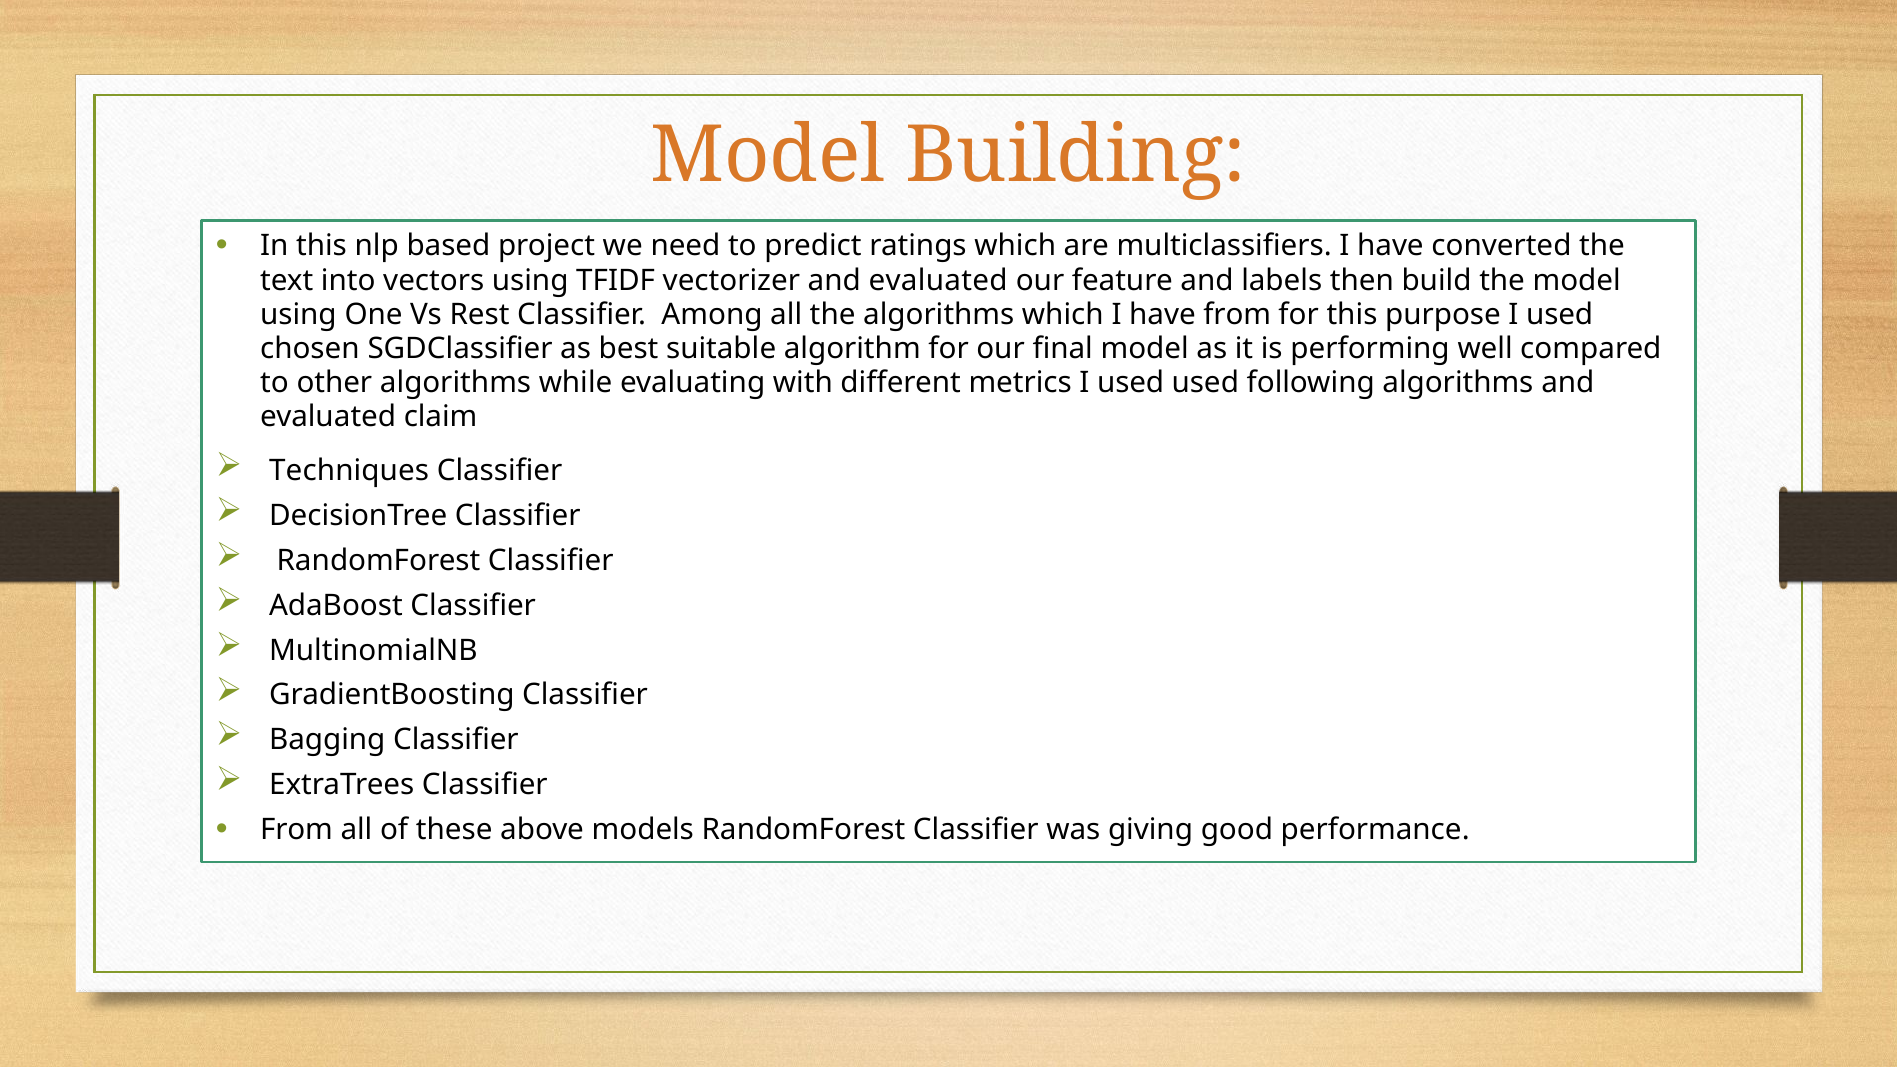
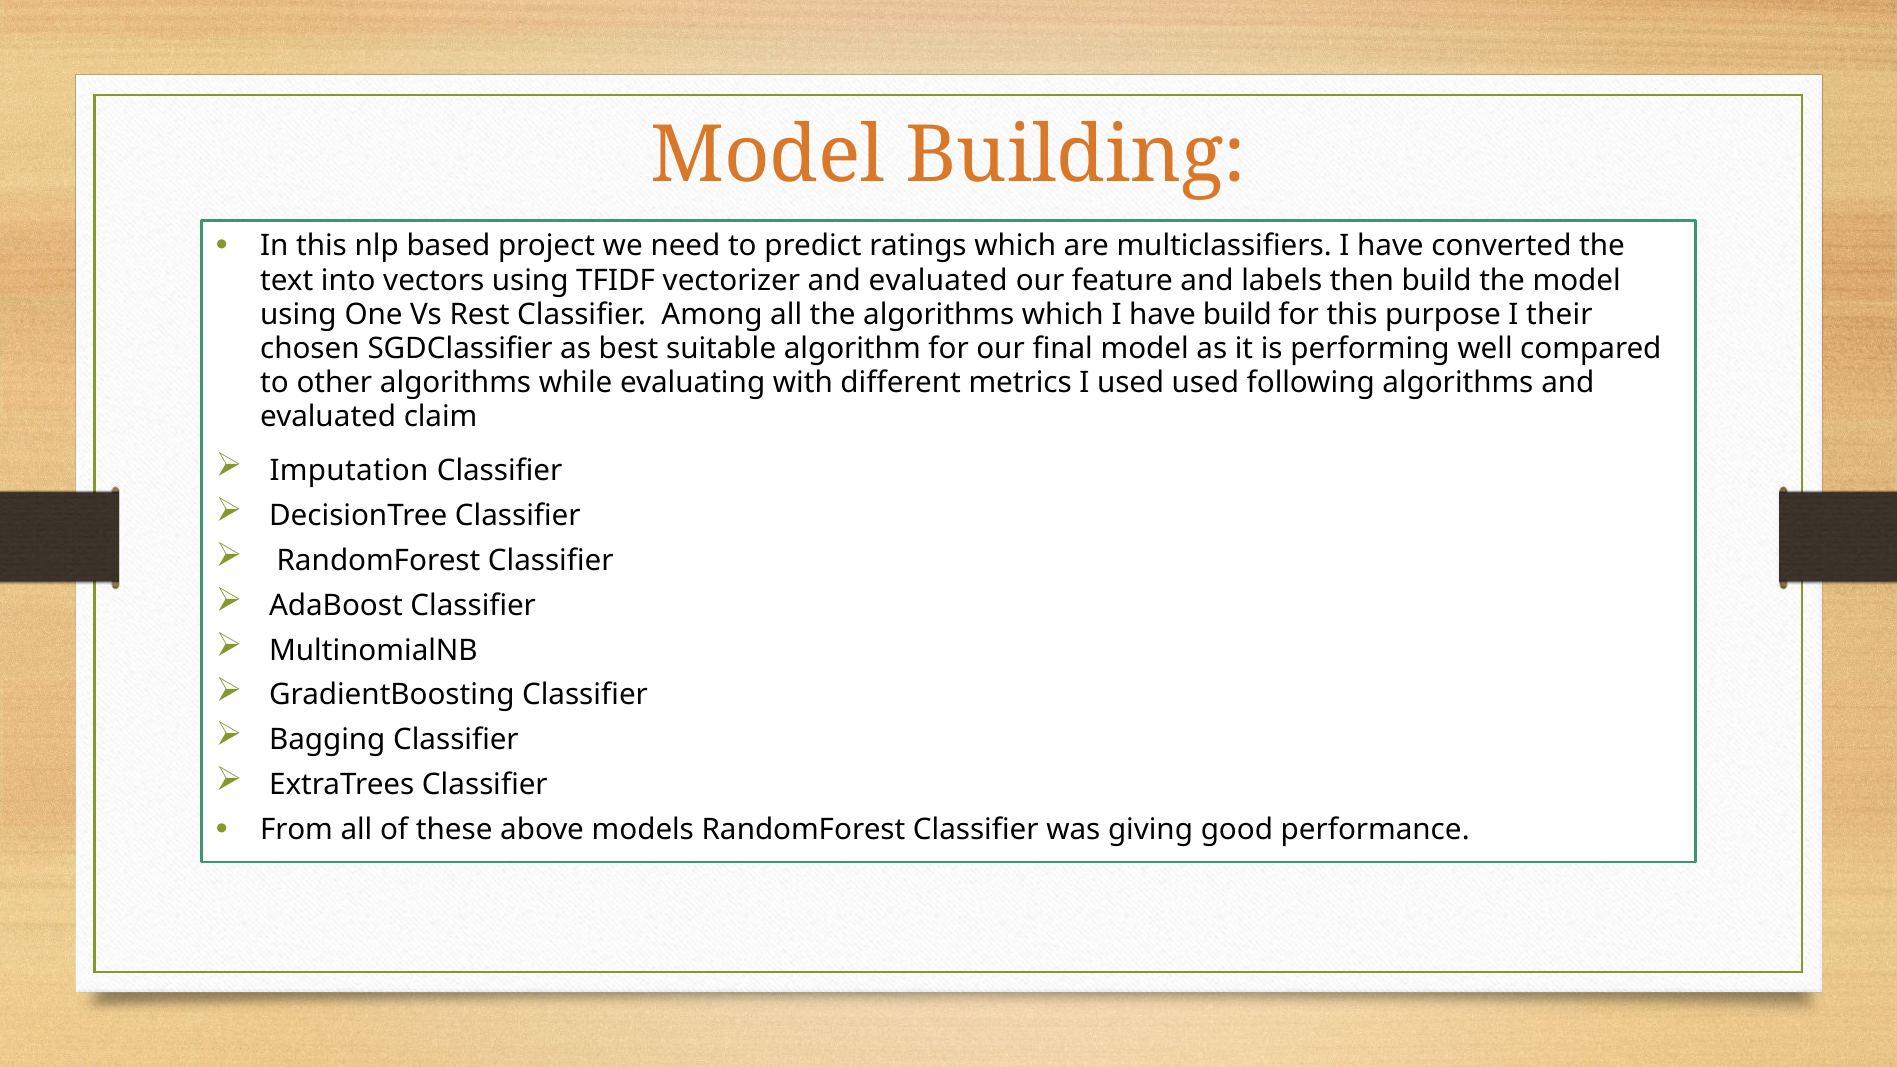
have from: from -> build (1237, 314)
purpose I used: used -> their (1559, 314)
Techniques: Techniques -> Imputation (349, 471)
